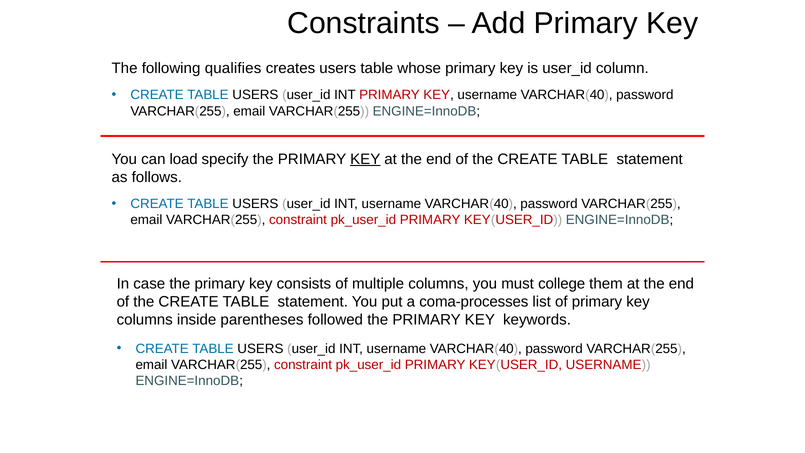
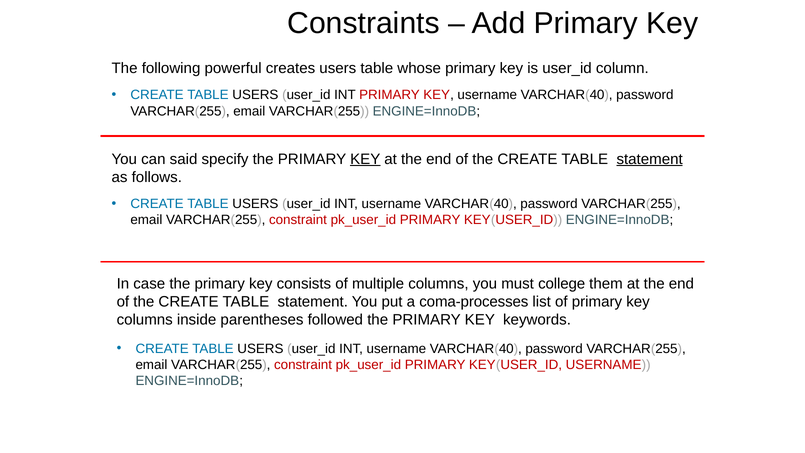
qualifies: qualifies -> powerful (233, 68)
load: load -> said (184, 159)
statement underline: none -> present (650, 159)
